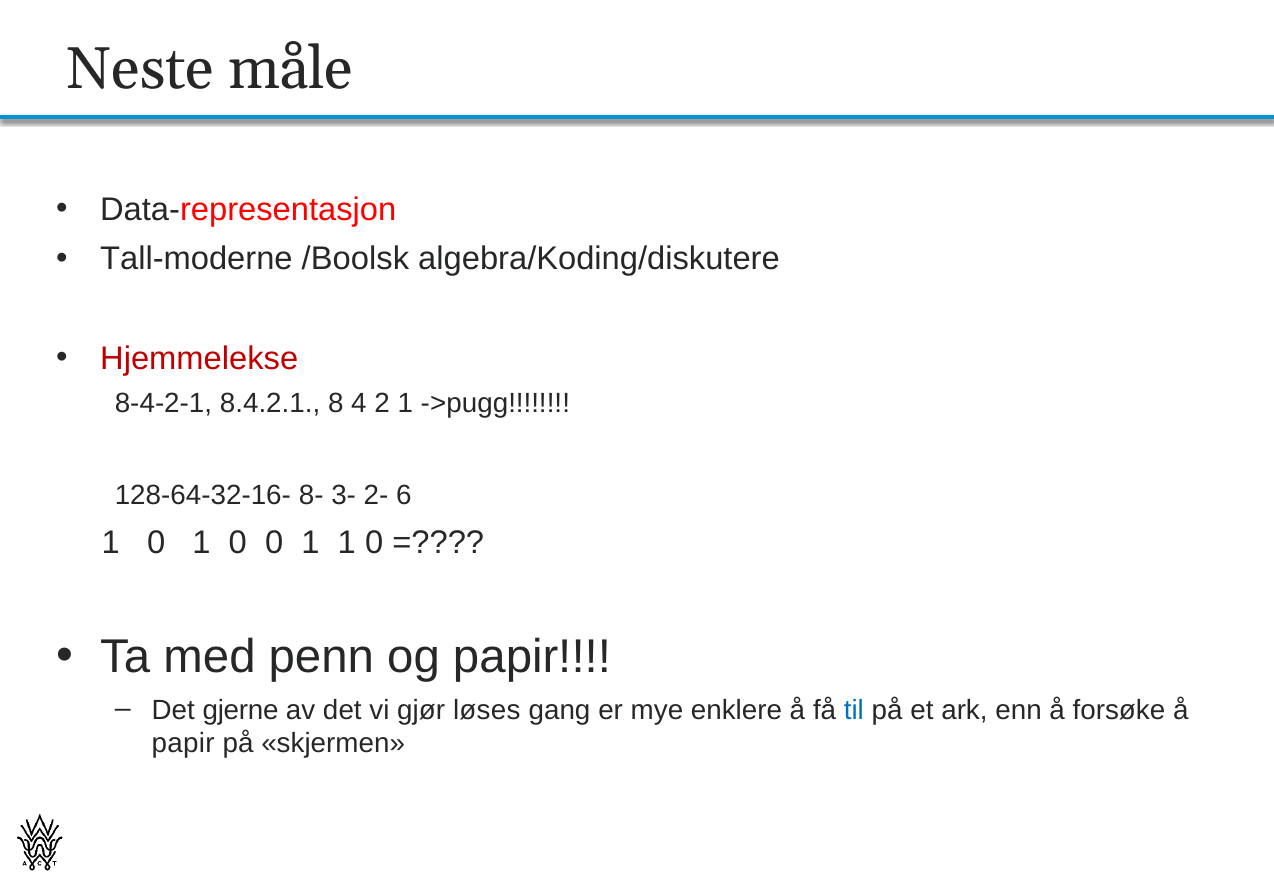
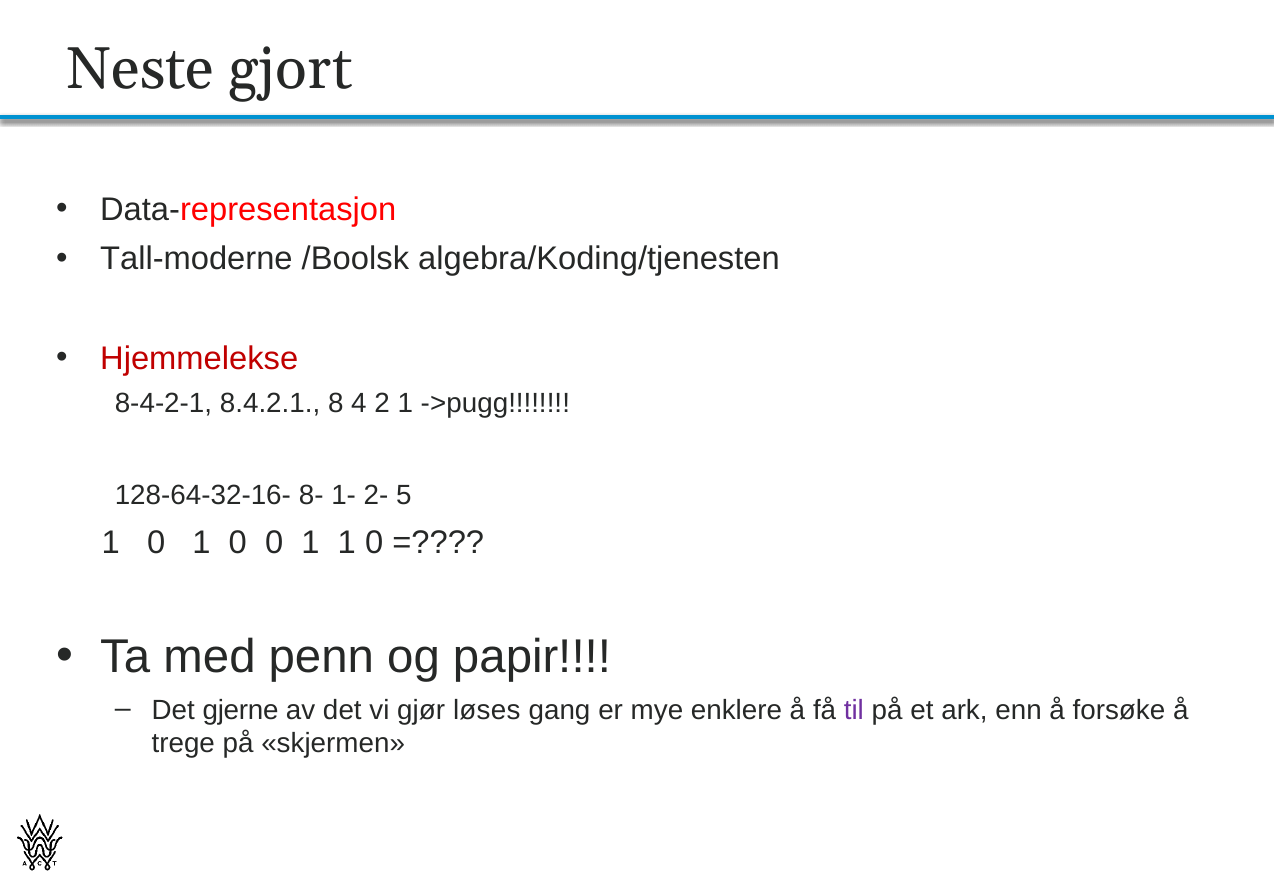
måle: måle -> gjort (290, 69)
algebra/Koding/diskutere: algebra/Koding/diskutere -> algebra/Koding/tjenesten (599, 259)
3-: 3- -> 1- (344, 496)
6: 6 -> 5 (404, 496)
til colour: blue -> purple (854, 710)
papir: papir -> trege (183, 743)
